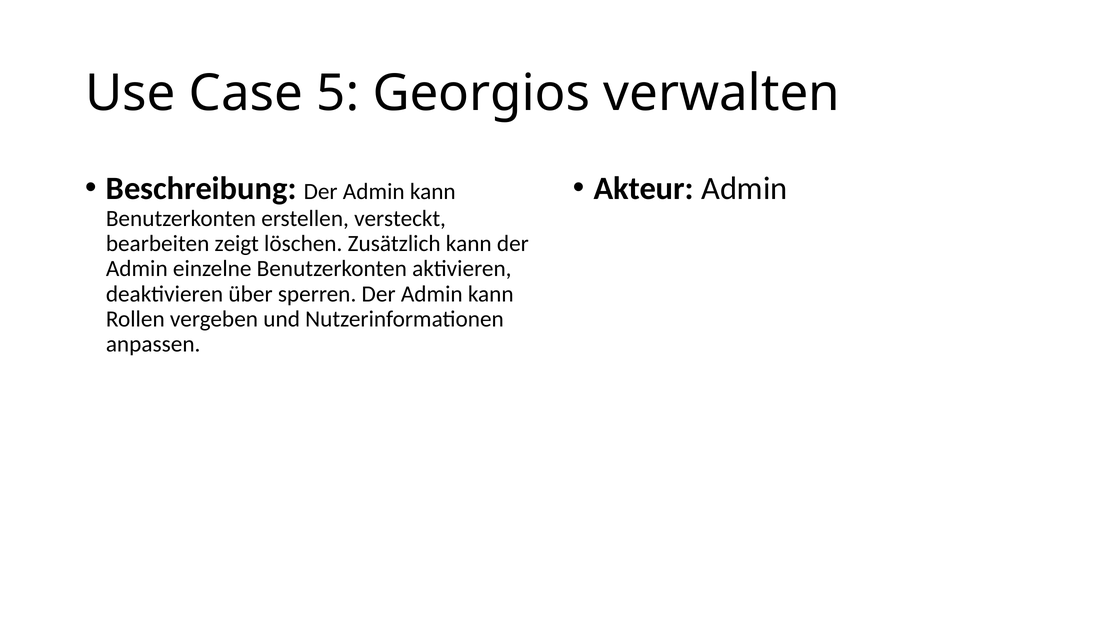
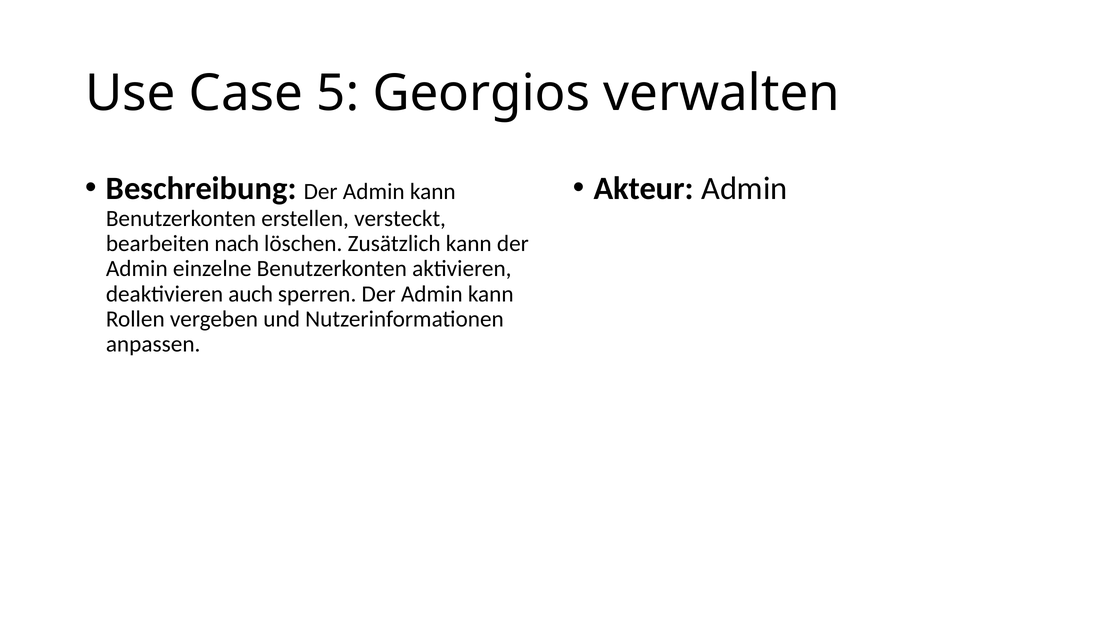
zeigt: zeigt -> nach (237, 244)
über: über -> auch (251, 294)
